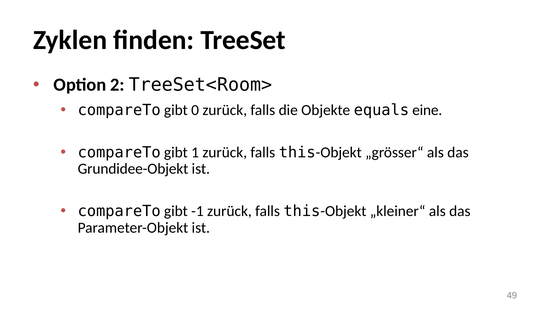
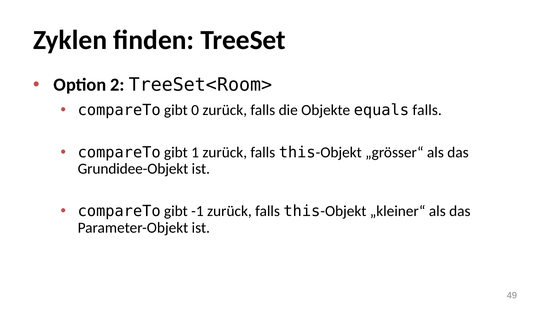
equals eine: eine -> falls (427, 110)
